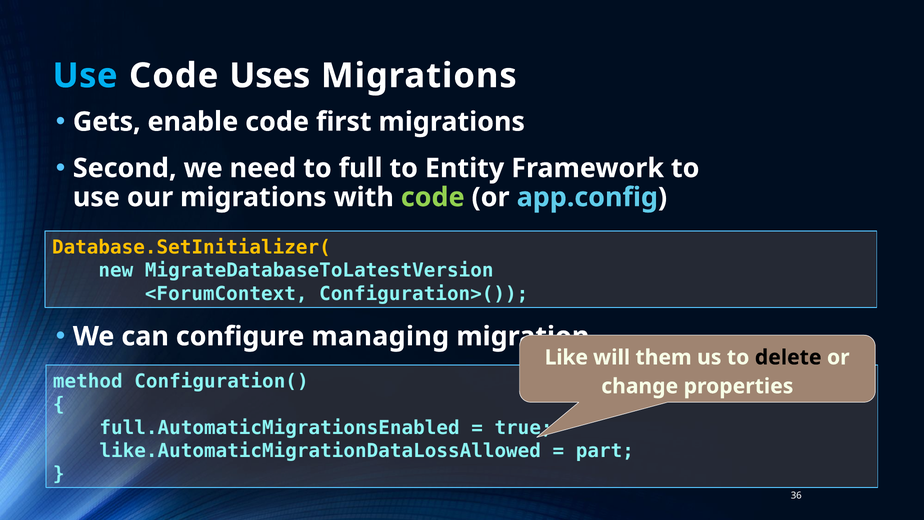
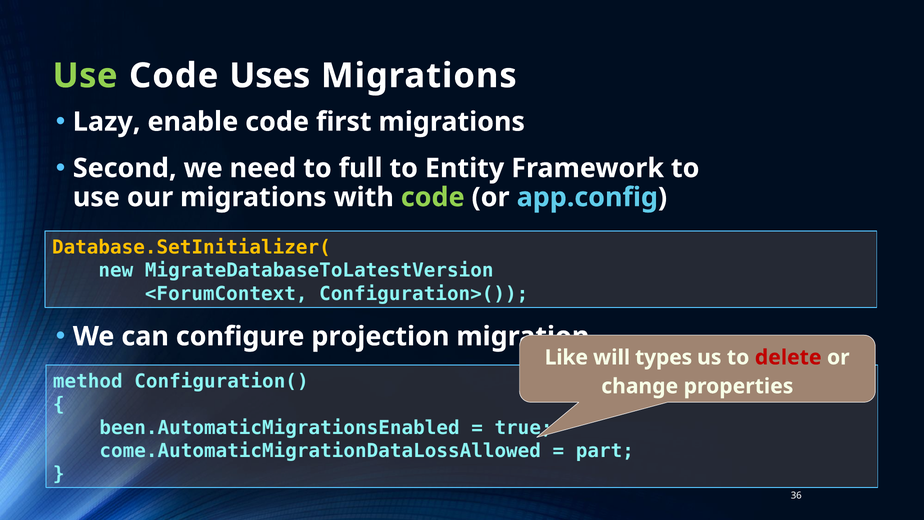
Use colour: light blue -> light green (85, 76)
Gets: Gets -> Lazy (107, 122)
managing: managing -> projection (380, 336)
them: them -> types (664, 357)
delete colour: black -> red (788, 357)
full.AutomaticMigrationsEnabled: full.AutomaticMigrationsEnabled -> been.AutomaticMigrationsEnabled (280, 428)
like.AutomaticMigrationDataLossAllowed: like.AutomaticMigrationDataLossAllowed -> come.AutomaticMigrationDataLossAllowed (320, 451)
